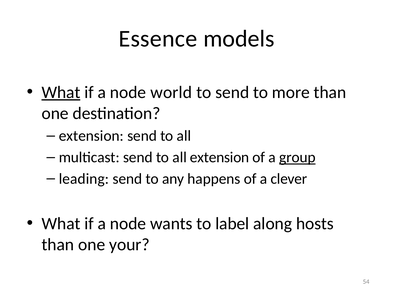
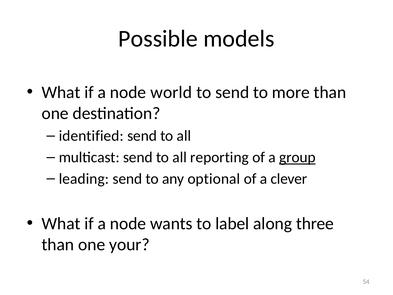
Essence: Essence -> Possible (158, 39)
What underline: present -> none (61, 92)
extension: extension -> identified (91, 136)
all extension: extension -> reporting (220, 157)
happens: happens -> optional (214, 179)
hosts: hosts -> three (315, 223)
